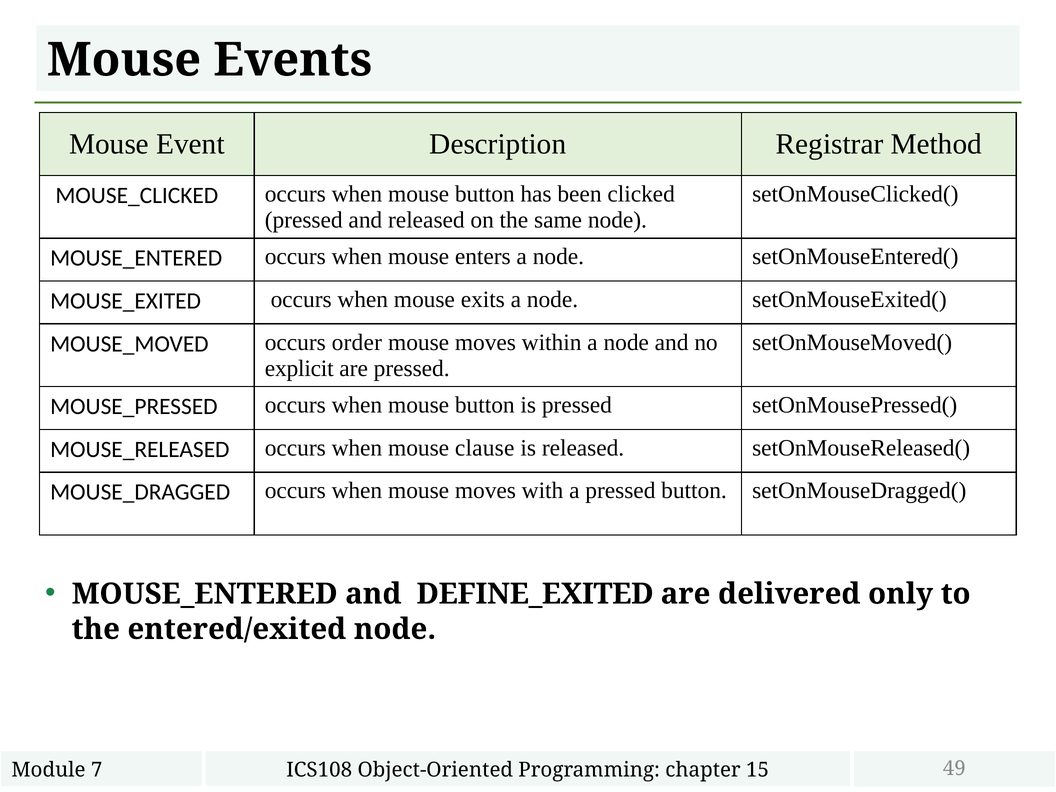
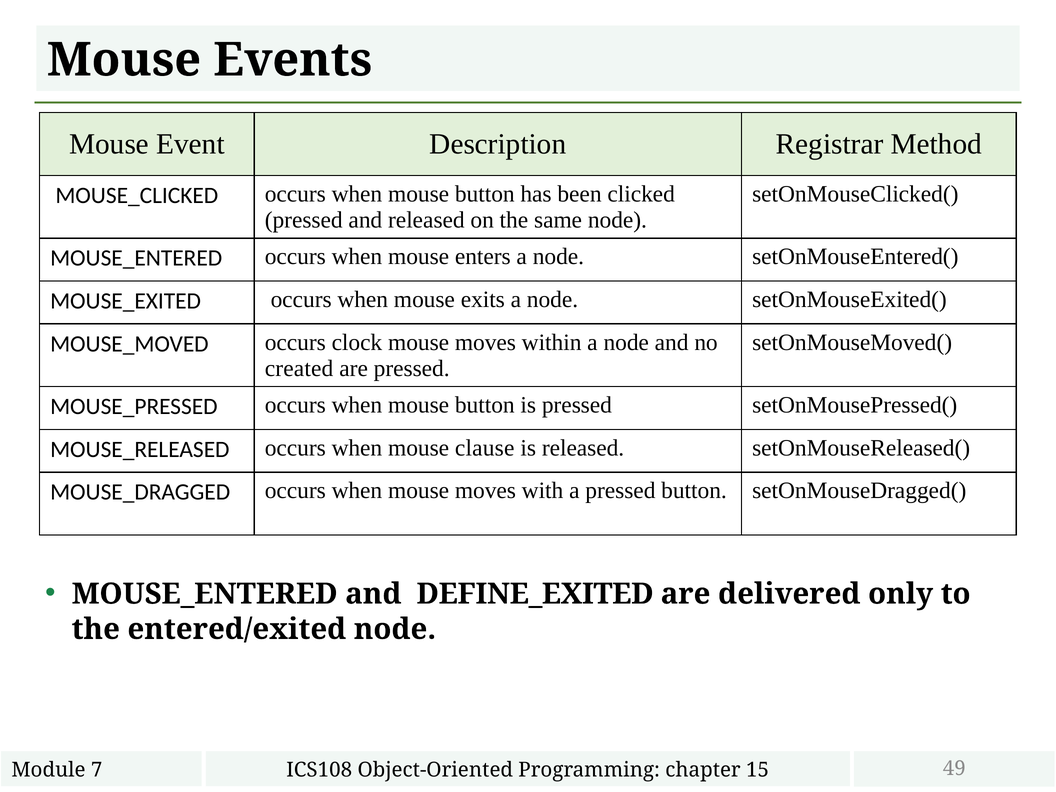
order: order -> clock (357, 342)
explicit: explicit -> created (299, 368)
